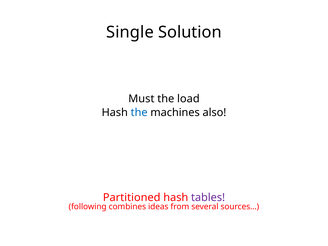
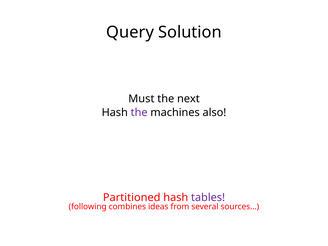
Single: Single -> Query (130, 32)
load: load -> next (188, 99)
the colour: blue -> purple (139, 113)
